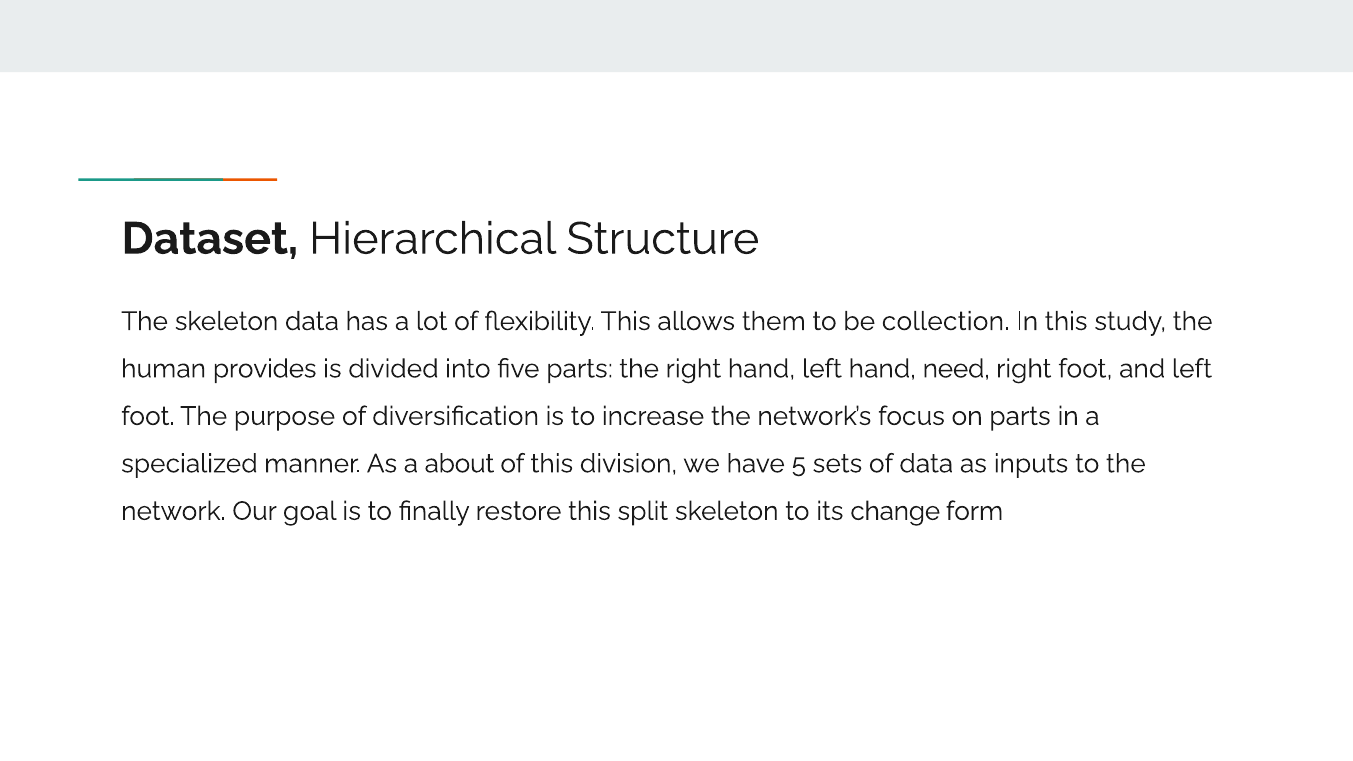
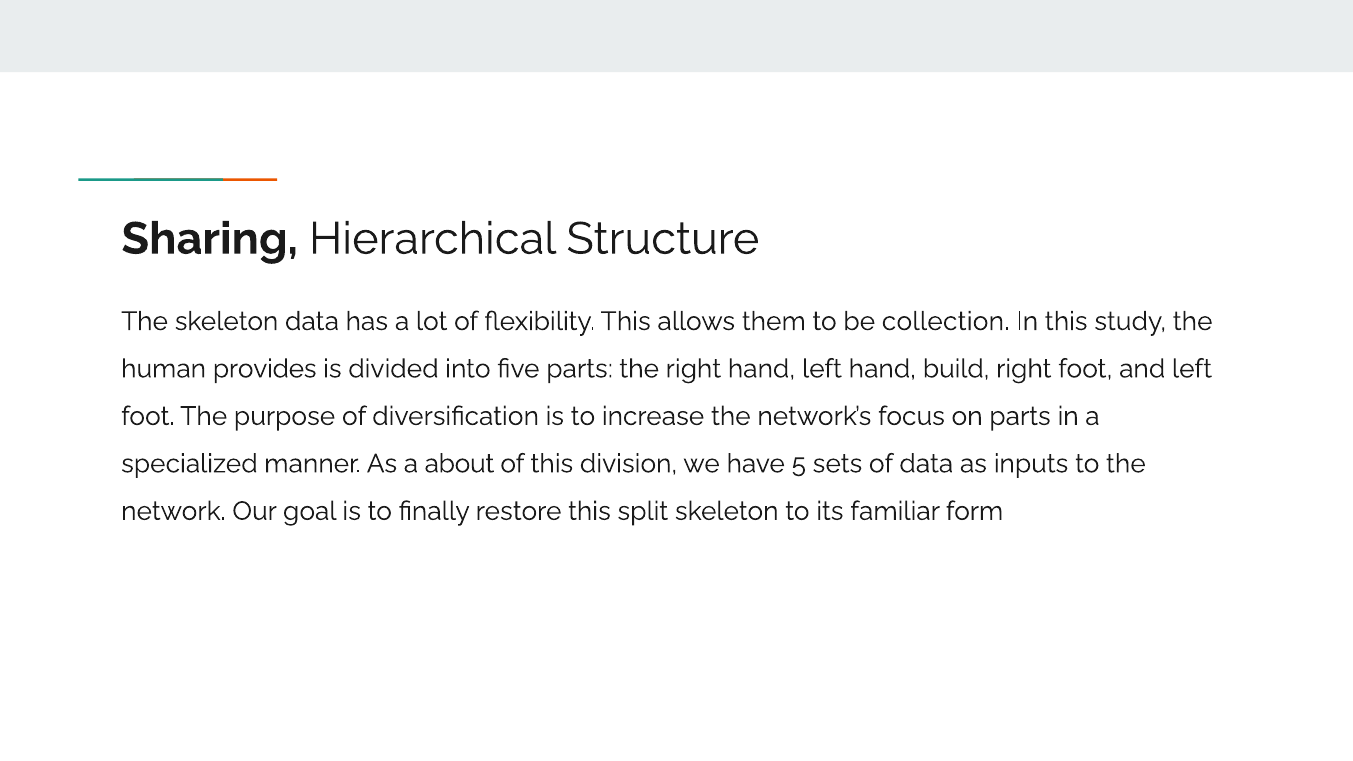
Dataset: Dataset -> Sharing (210, 239)
need: need -> build (956, 369)
change: change -> familiar (895, 511)
